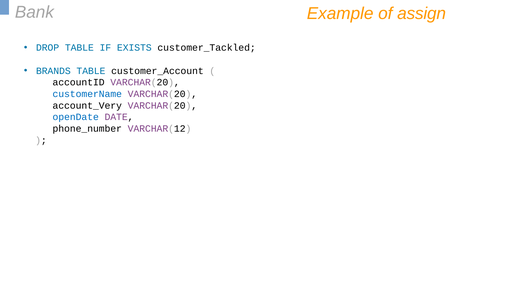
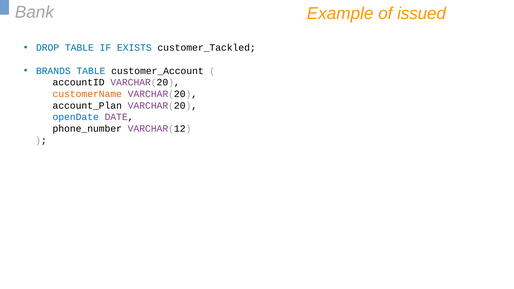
assign: assign -> issued (422, 13)
customerName colour: blue -> orange (87, 94)
account_Very: account_Very -> account_Plan (87, 106)
